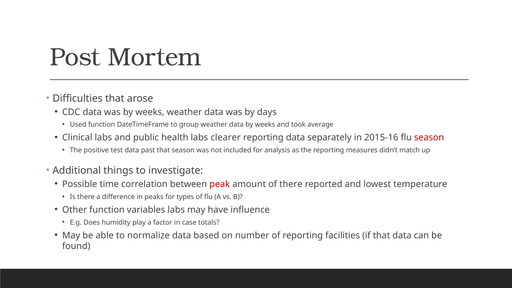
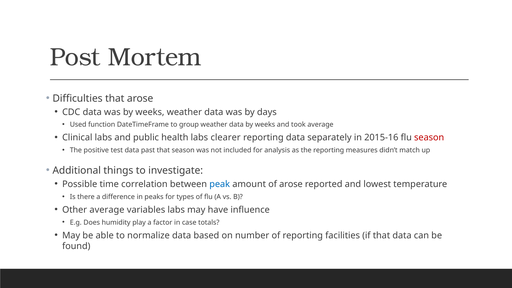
peak colour: red -> blue (220, 184)
of there: there -> arose (291, 184)
Other function: function -> average (107, 210)
